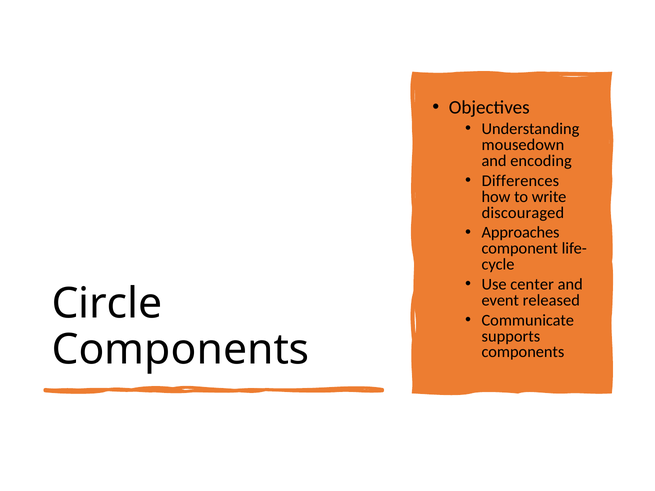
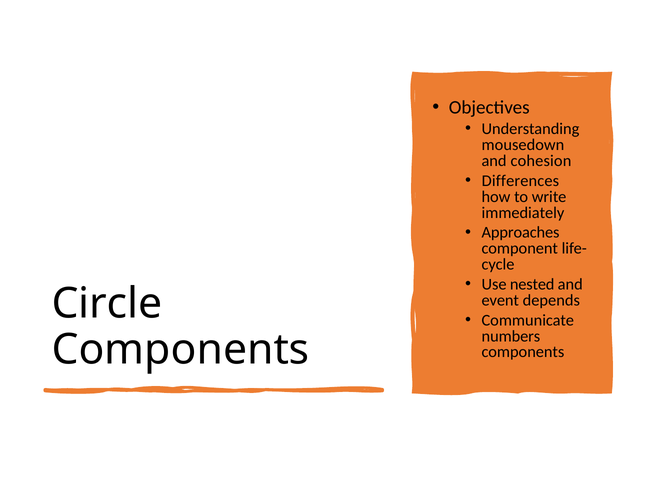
encoding: encoding -> cohesion (541, 161)
discouraged: discouraged -> immediately (523, 213)
center: center -> nested (532, 285)
released: released -> depends (551, 300)
supports: supports -> numbers (511, 336)
